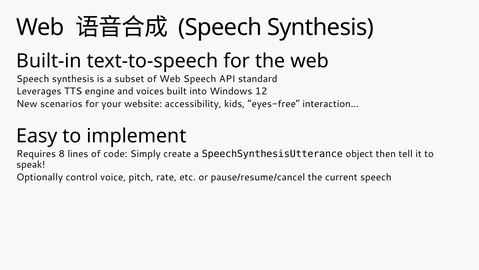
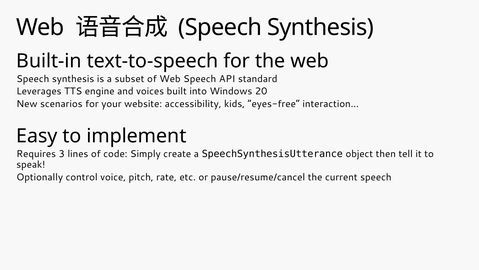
12: 12 -> 20 (261, 91)
8: 8 -> 3 (62, 154)
